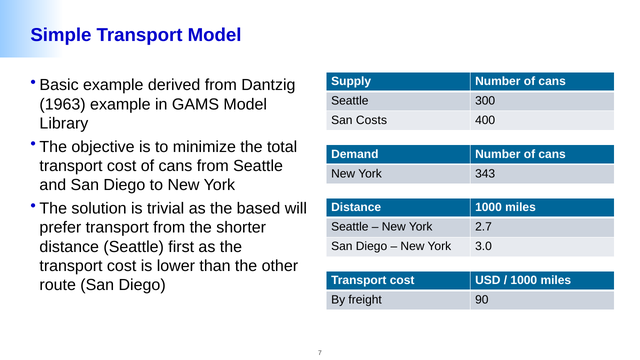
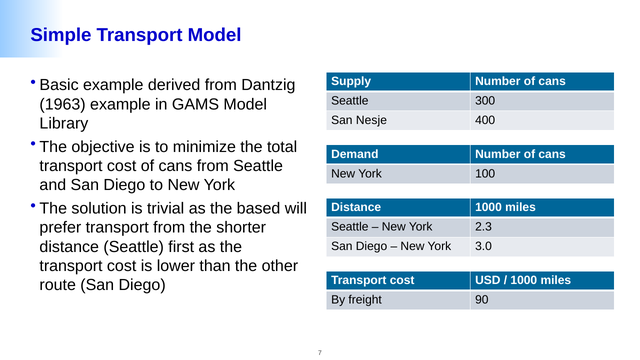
Costs: Costs -> Nesje (371, 120)
343: 343 -> 100 (485, 174)
2.7: 2.7 -> 2.3 (484, 227)
